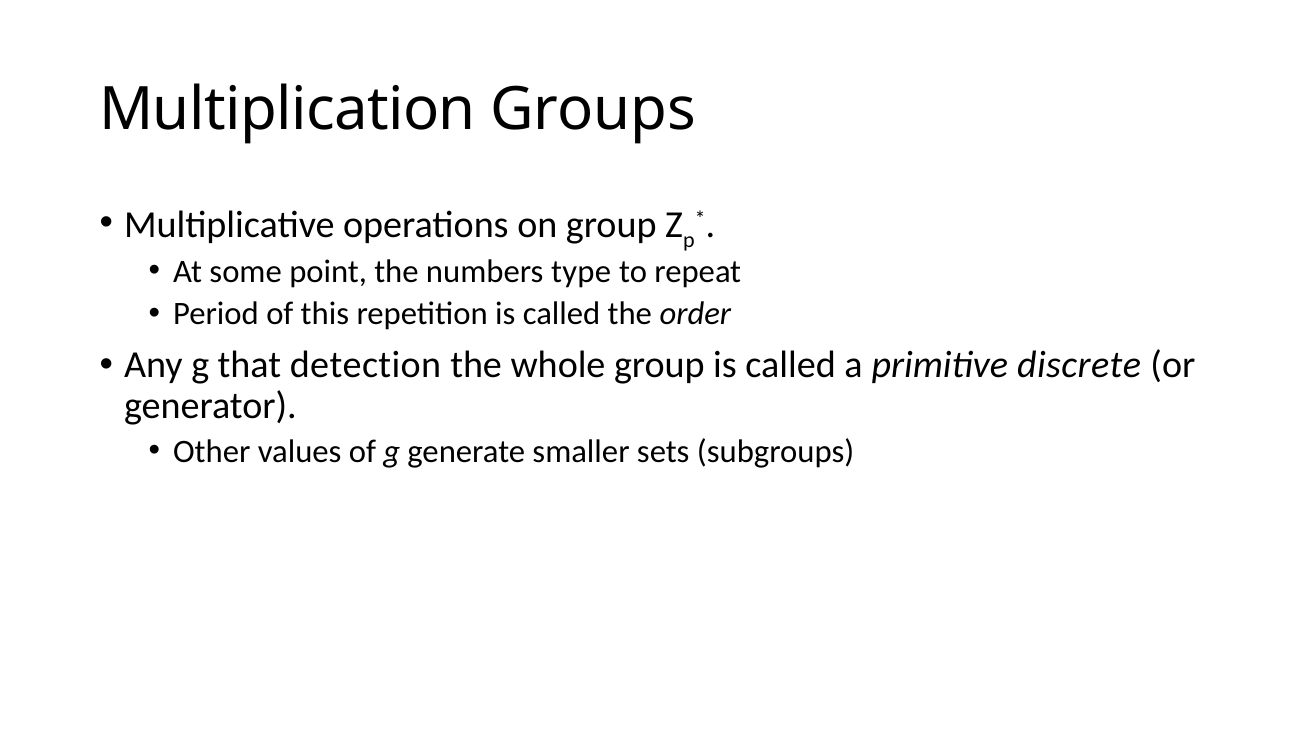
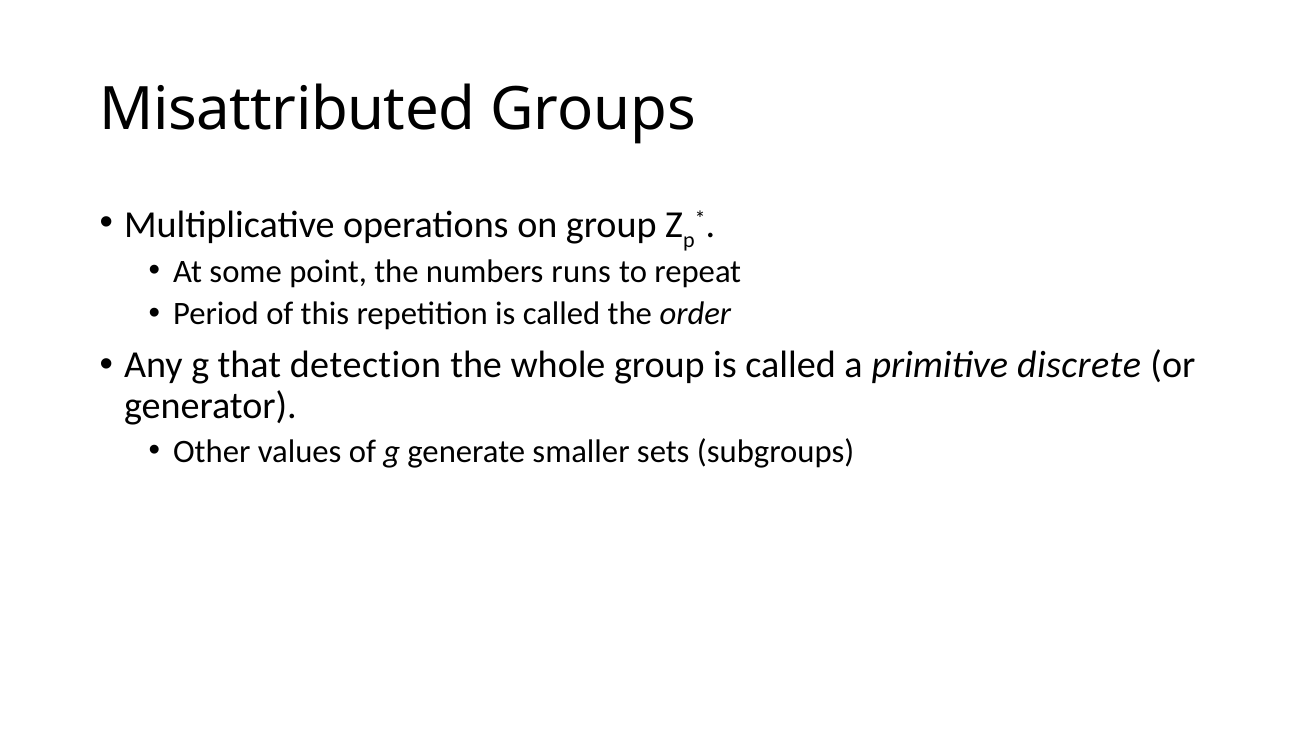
Multiplication: Multiplication -> Misattributed (287, 110)
type: type -> runs (581, 272)
